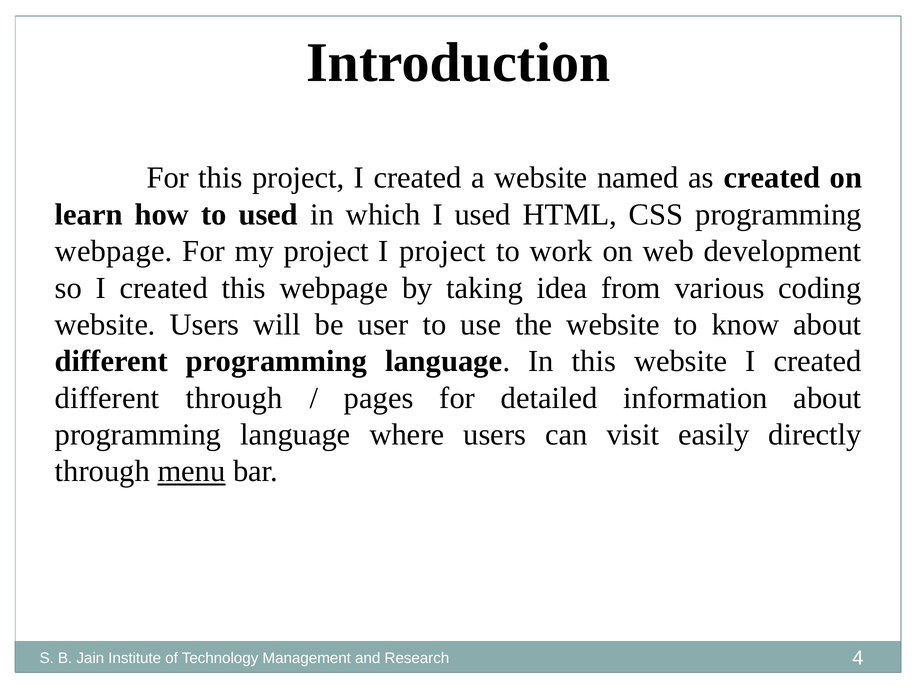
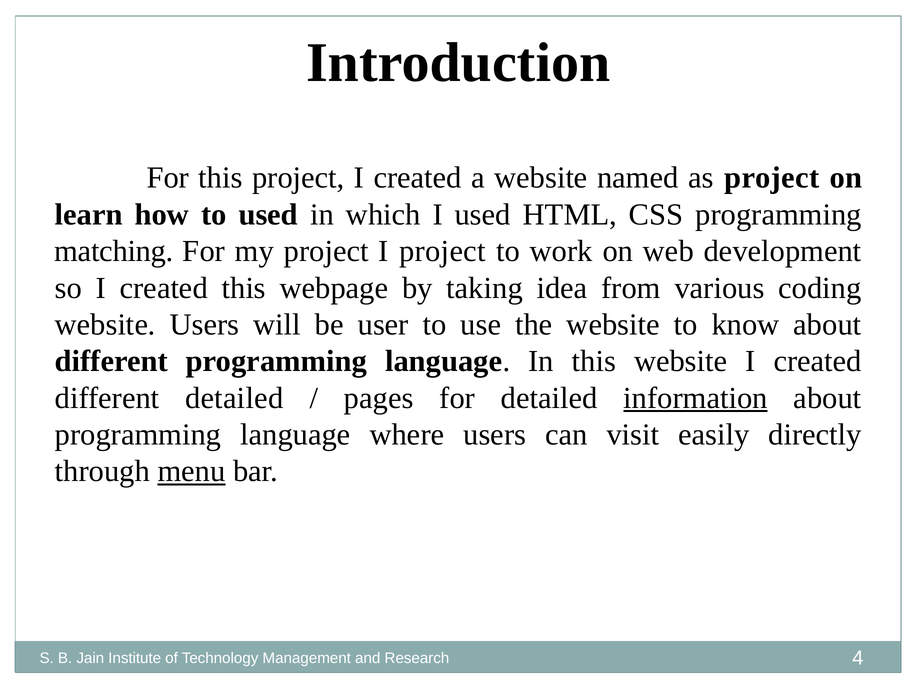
as created: created -> project (772, 178)
webpage: webpage -> matching (114, 251)
different through: through -> detailed (234, 398)
information underline: none -> present (696, 398)
